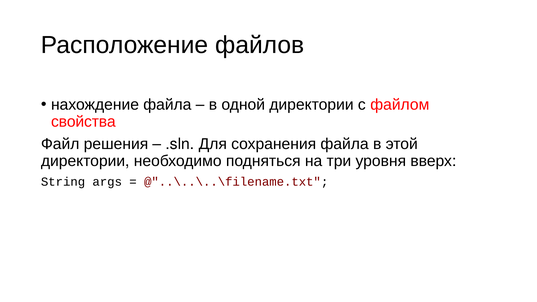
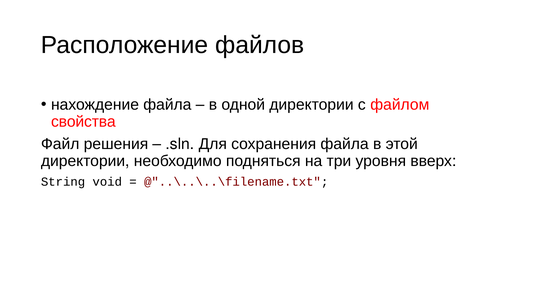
args: args -> void (107, 182)
